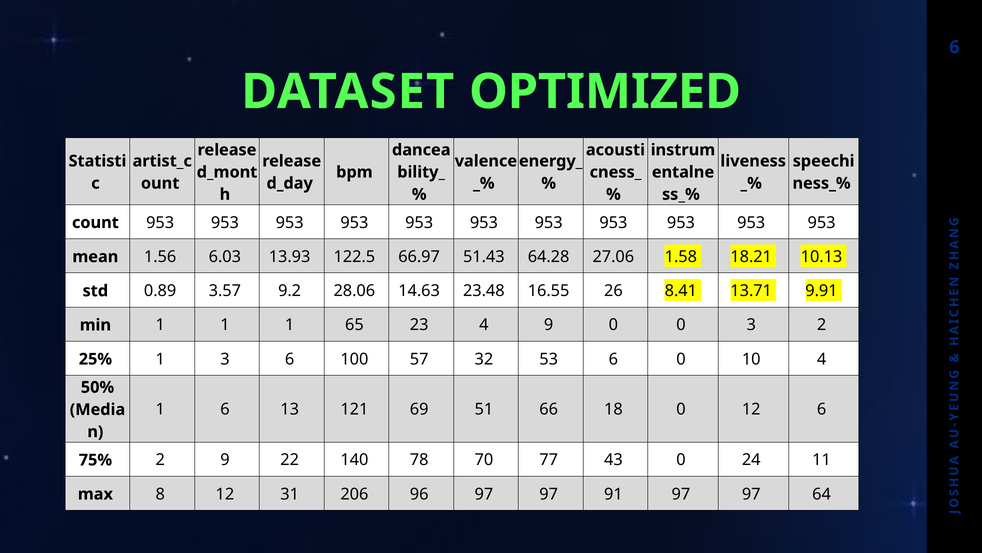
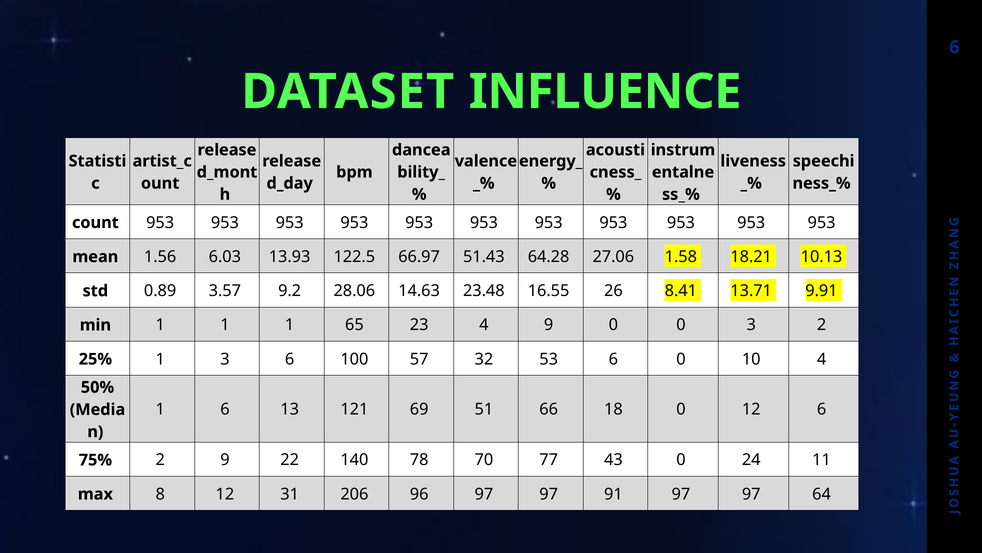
OPTIMIZED: OPTIMIZED -> INFLUENCE (605, 92)
